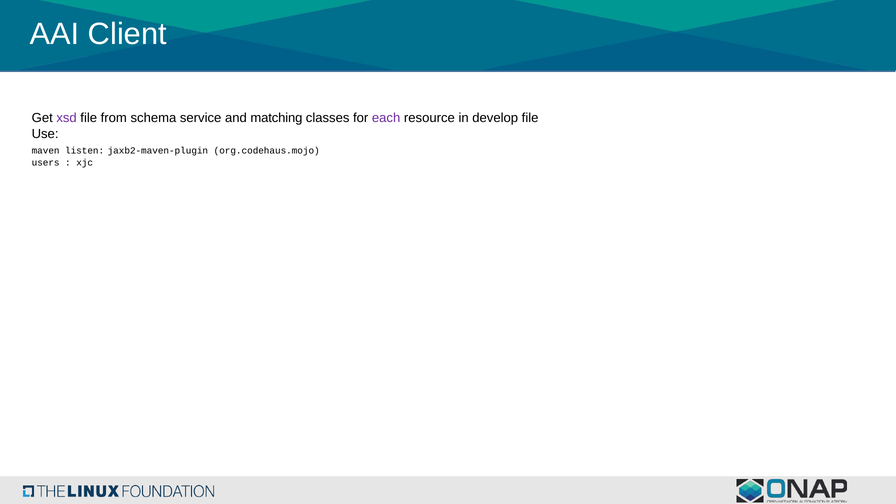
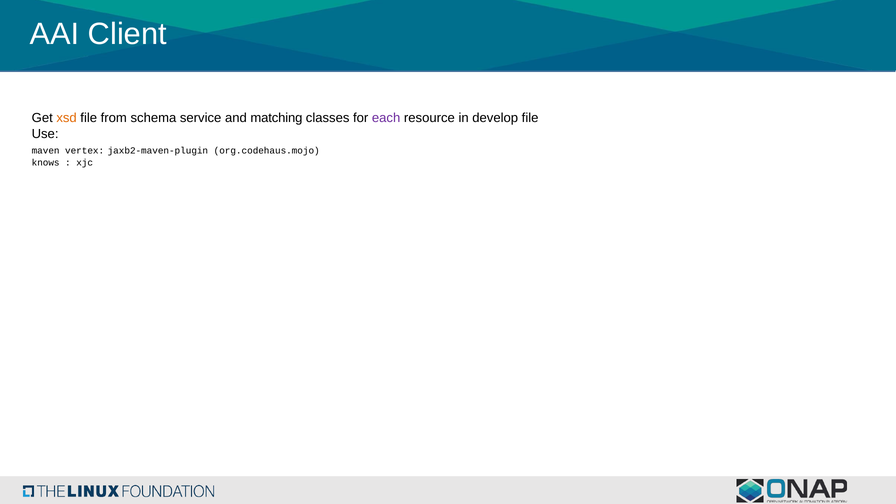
xsd colour: purple -> orange (67, 118)
listen: listen -> vertex (85, 151)
users: users -> knows (46, 163)
